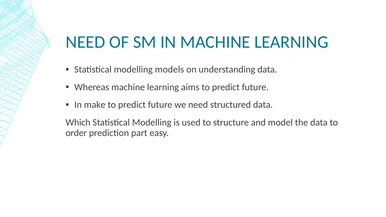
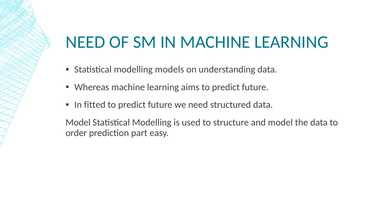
make: make -> fitted (95, 105)
Which: Which -> Model (78, 122)
